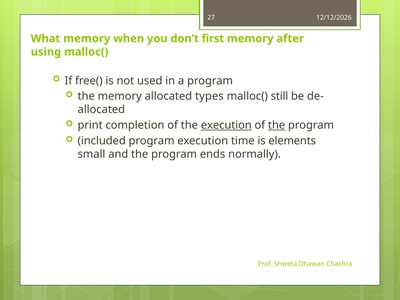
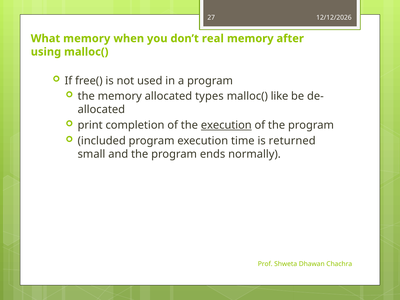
first: first -> real (213, 39)
still: still -> like (280, 96)
the underline: present -> none (277, 125)
elements: elements -> returned (292, 141)
